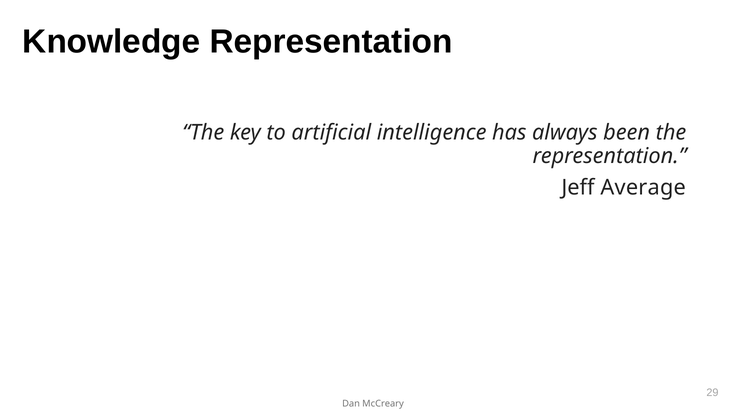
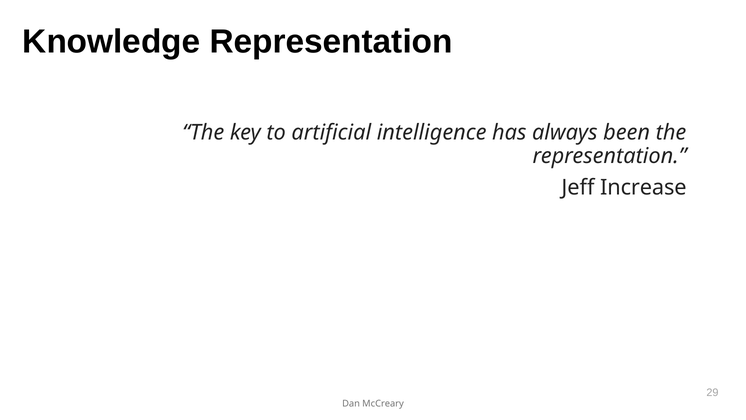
Average: Average -> Increase (643, 187)
